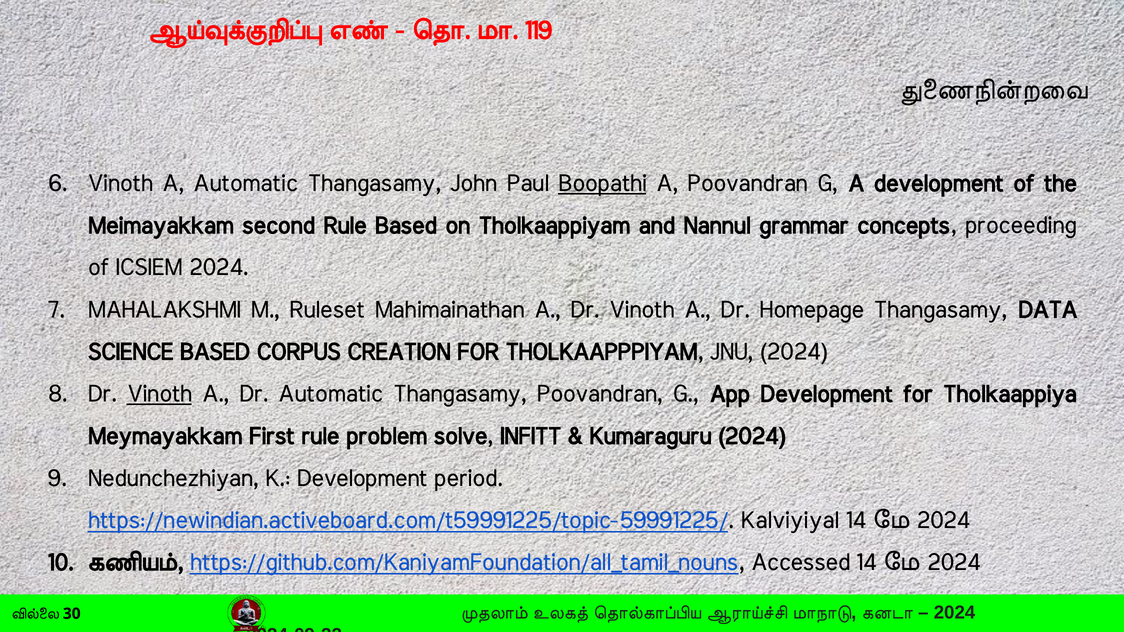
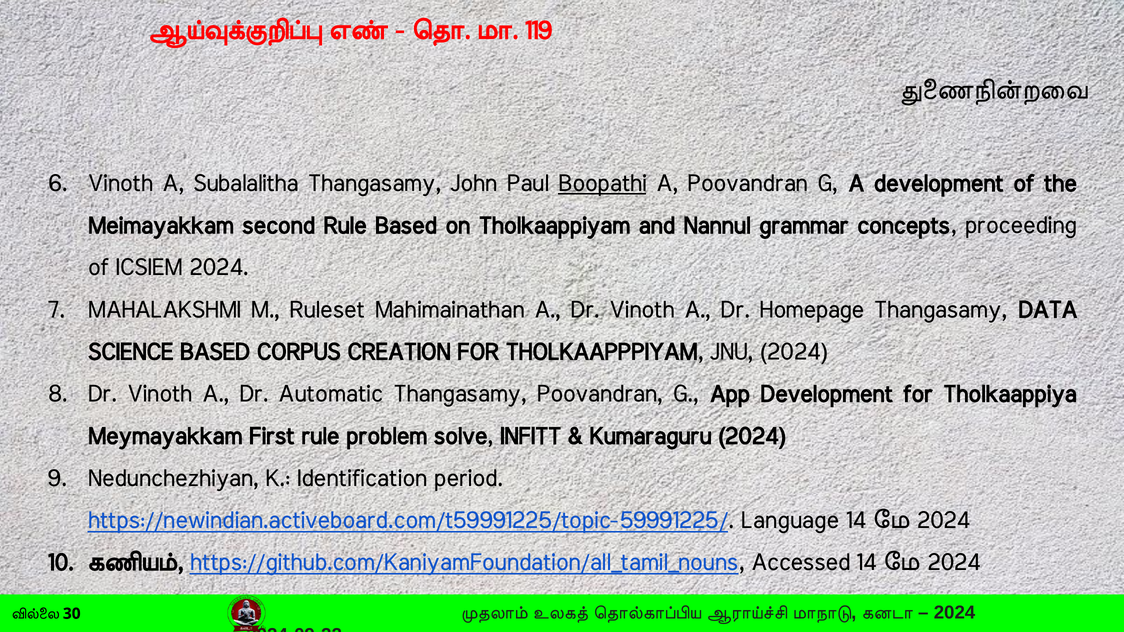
A Automatic: Automatic -> Subalalitha (245, 184)
Vinoth underline: present -> none (159, 394)
K Development: Development -> Identification (361, 479)
Kalviyiyal: Kalviyiyal -> Language (789, 521)
